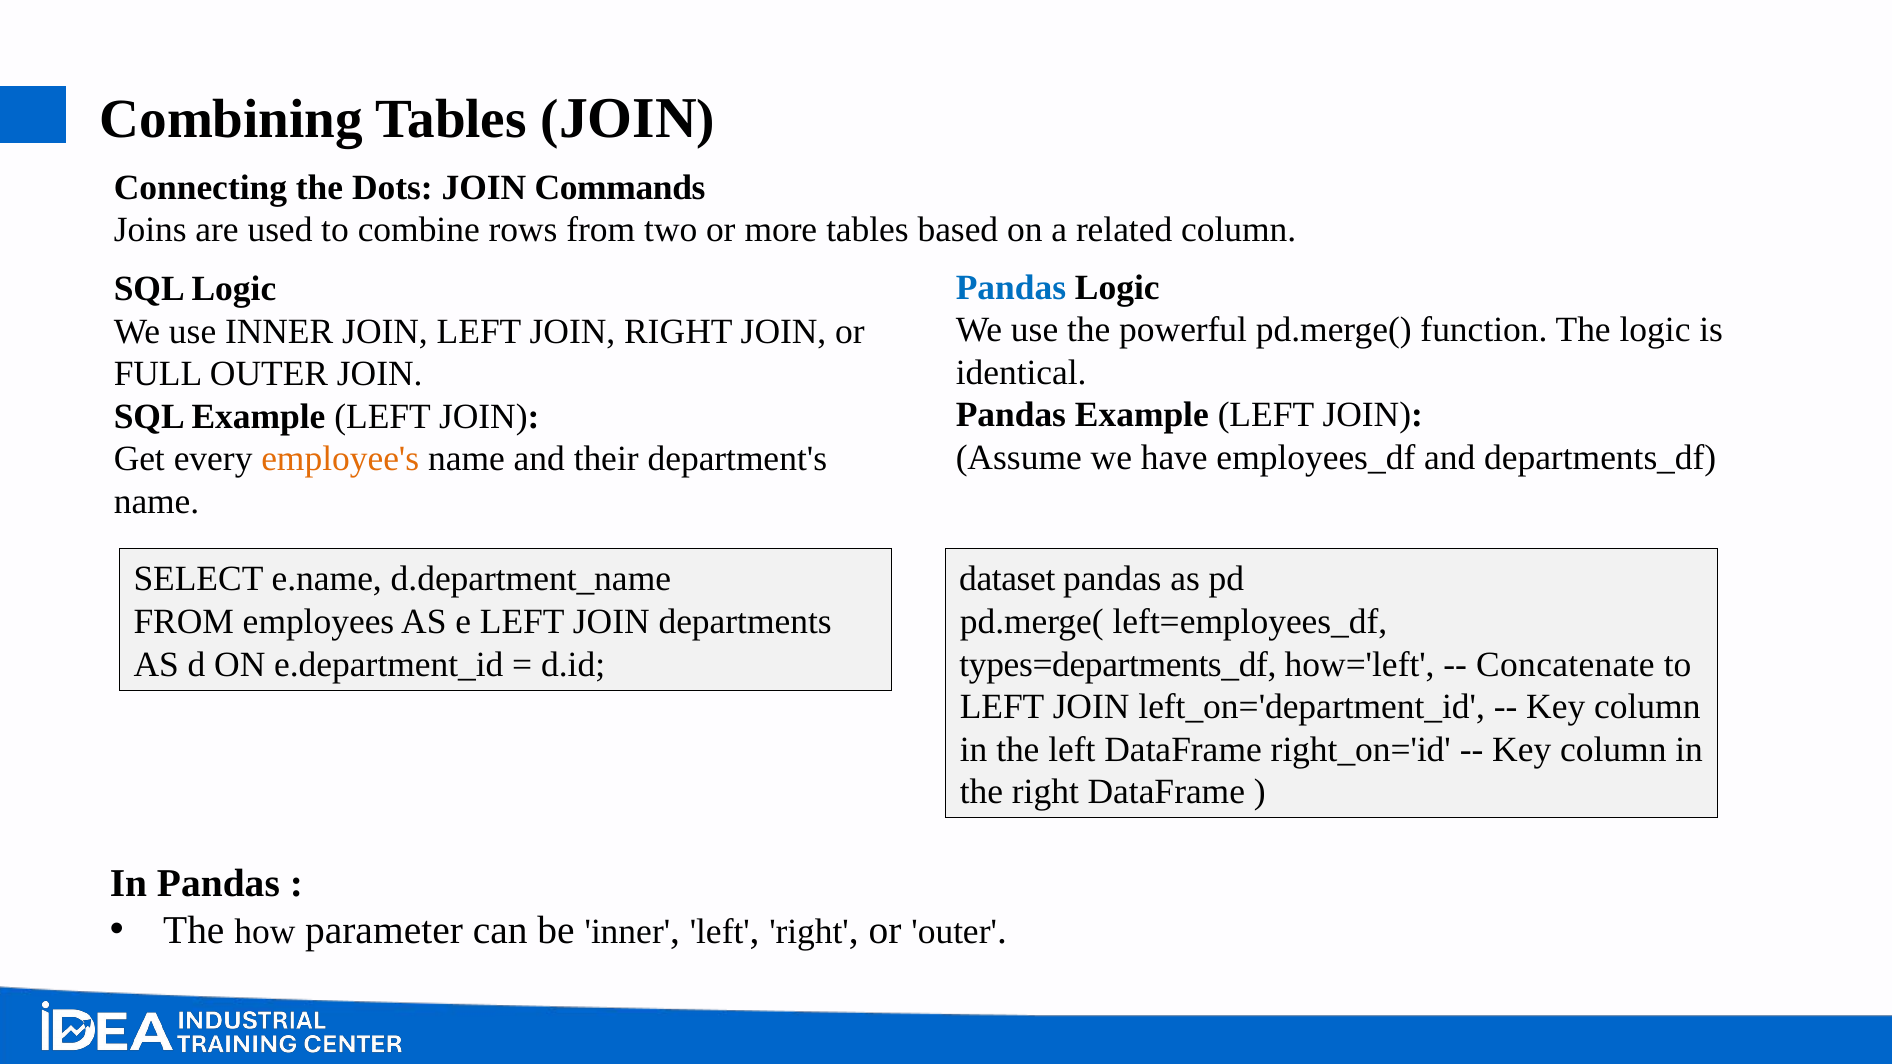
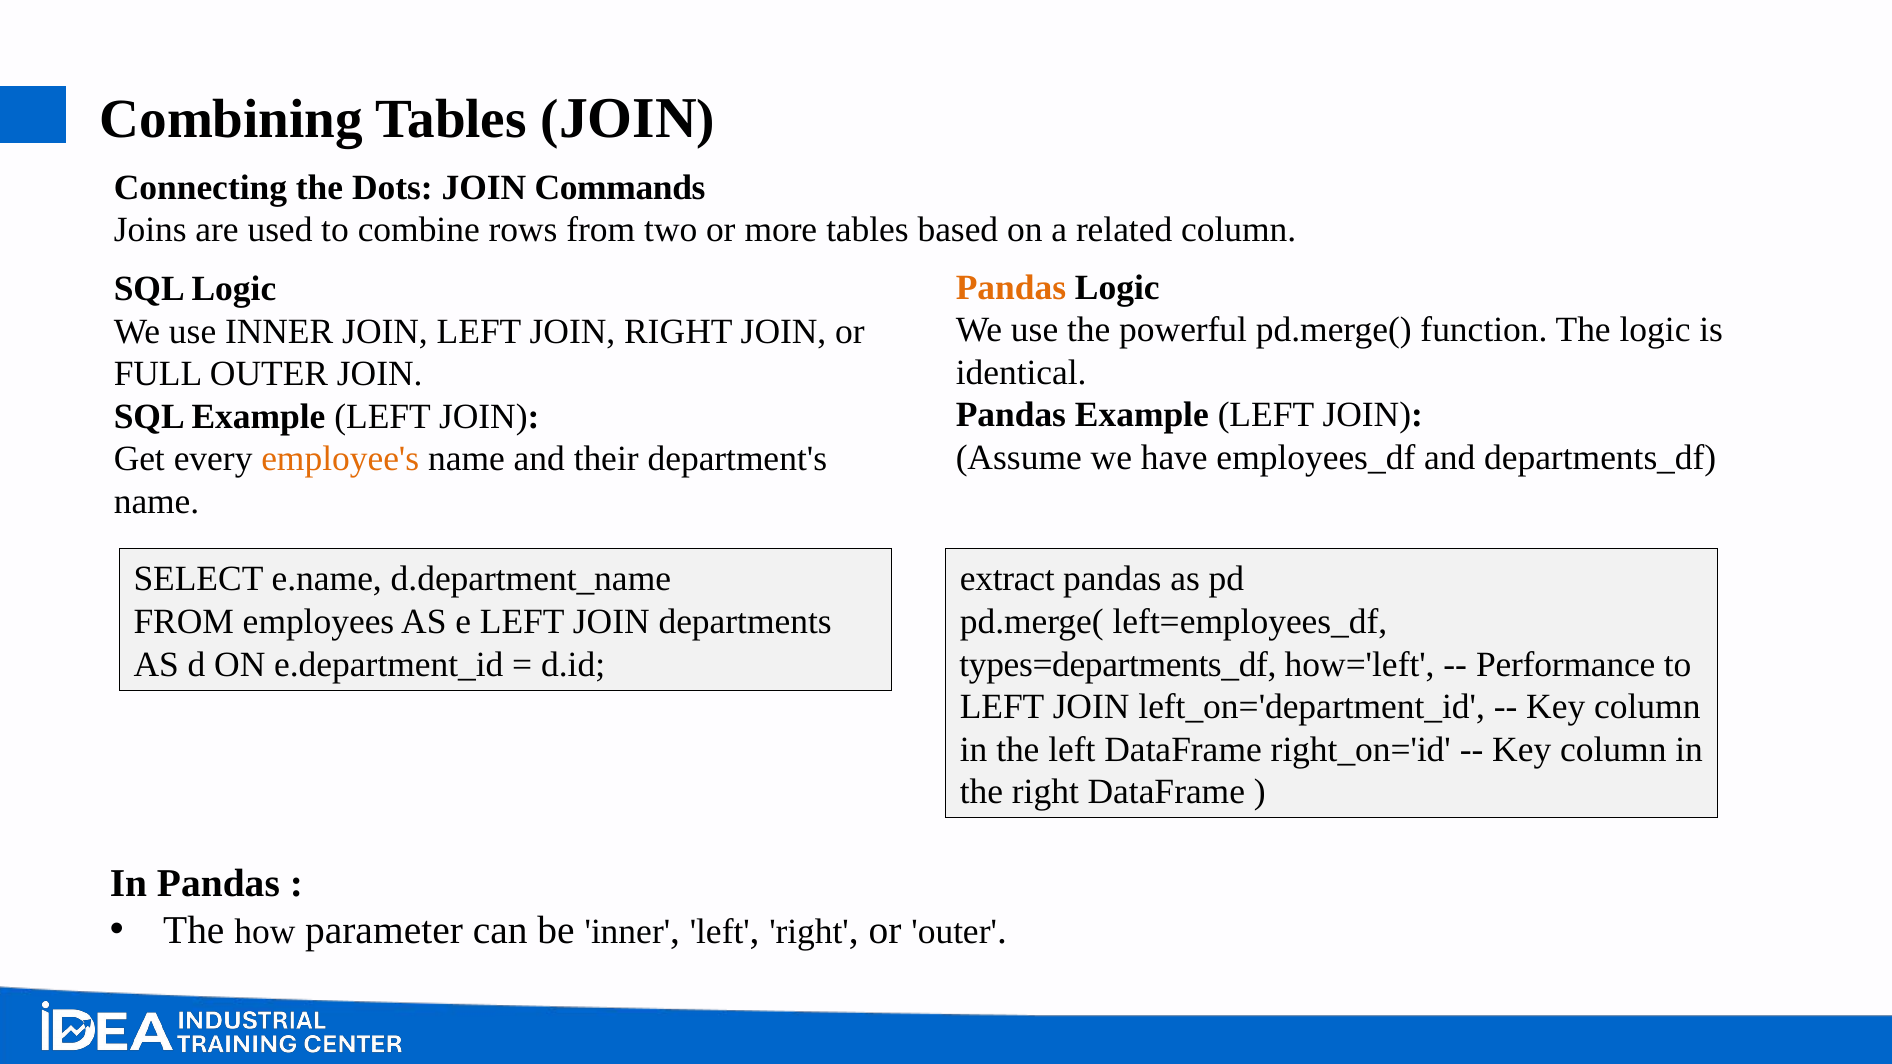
Pandas colour: blue -> orange (1011, 288)
dataset: dataset -> extract (1007, 579)
Concatenate: Concatenate -> Performance (1566, 665)
